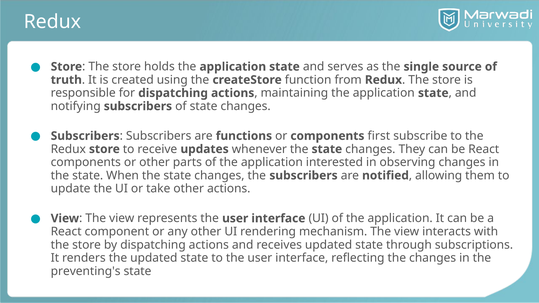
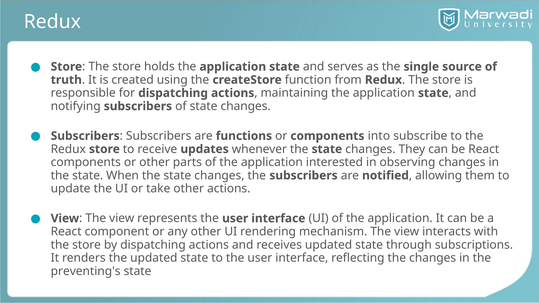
first: first -> into (379, 136)
